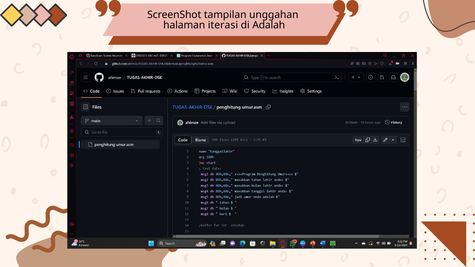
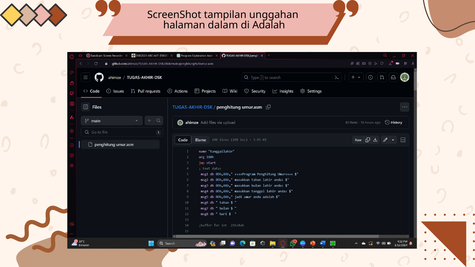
iterasi: iterasi -> dalam (223, 25)
